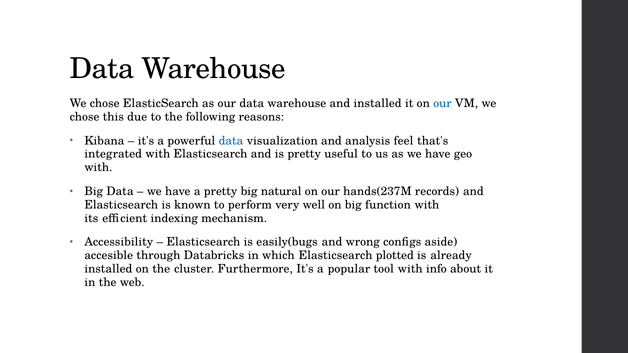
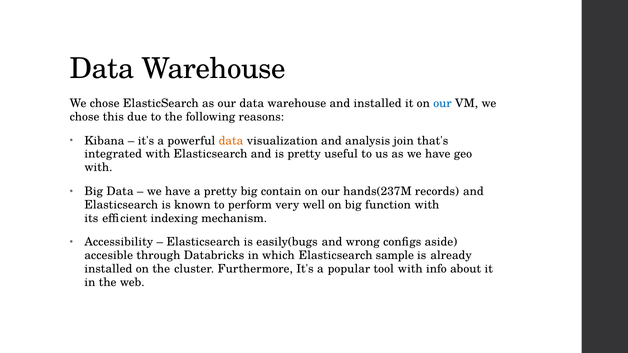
data colour: blue -> orange (231, 141)
feel: feel -> join (404, 141)
natural: natural -> contain (281, 191)
plotted: plotted -> sample (395, 256)
